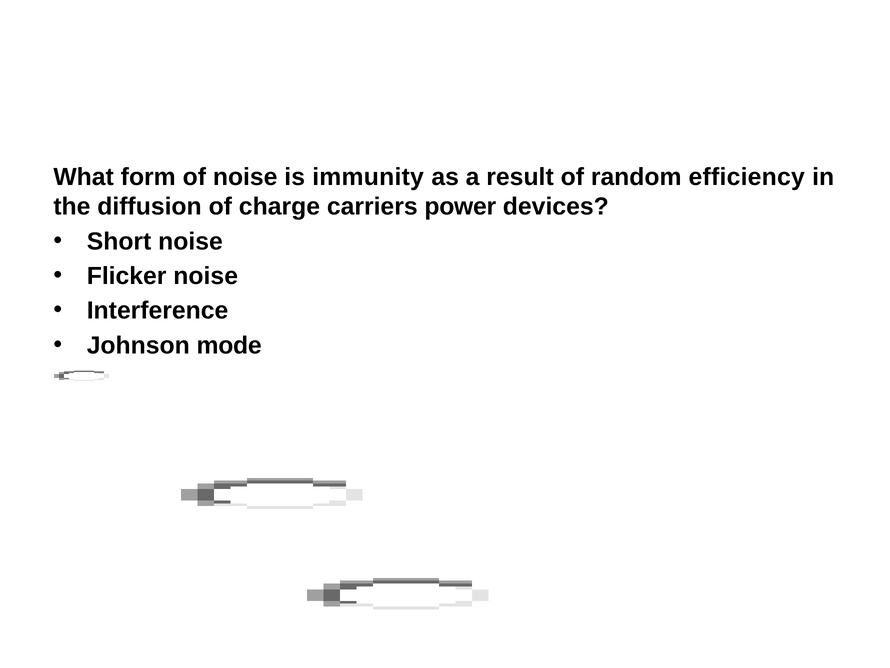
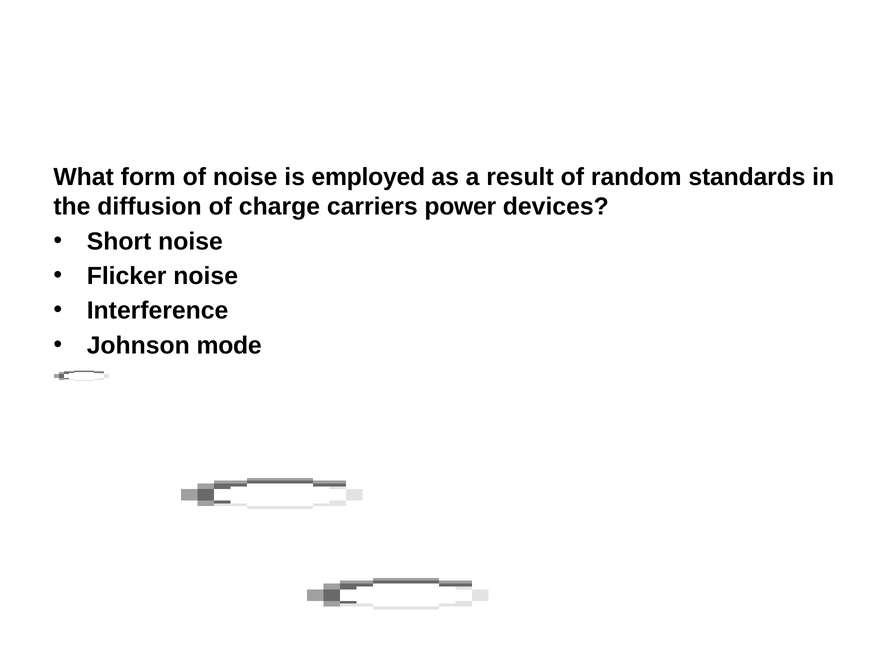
immunity: immunity -> employed (368, 177)
efficiency: efficiency -> standards (747, 177)
